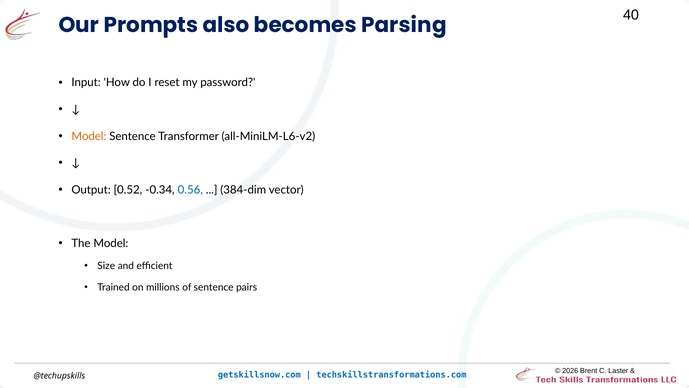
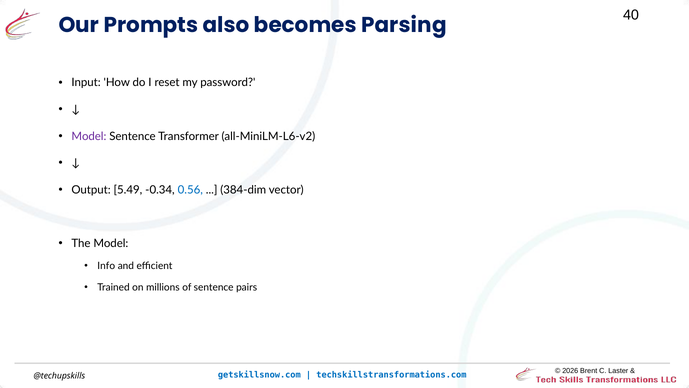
Model colour: orange -> purple (89, 136)
0.52: 0.52 -> 5.49 (128, 190)
Size: Size -> Info (106, 265)
